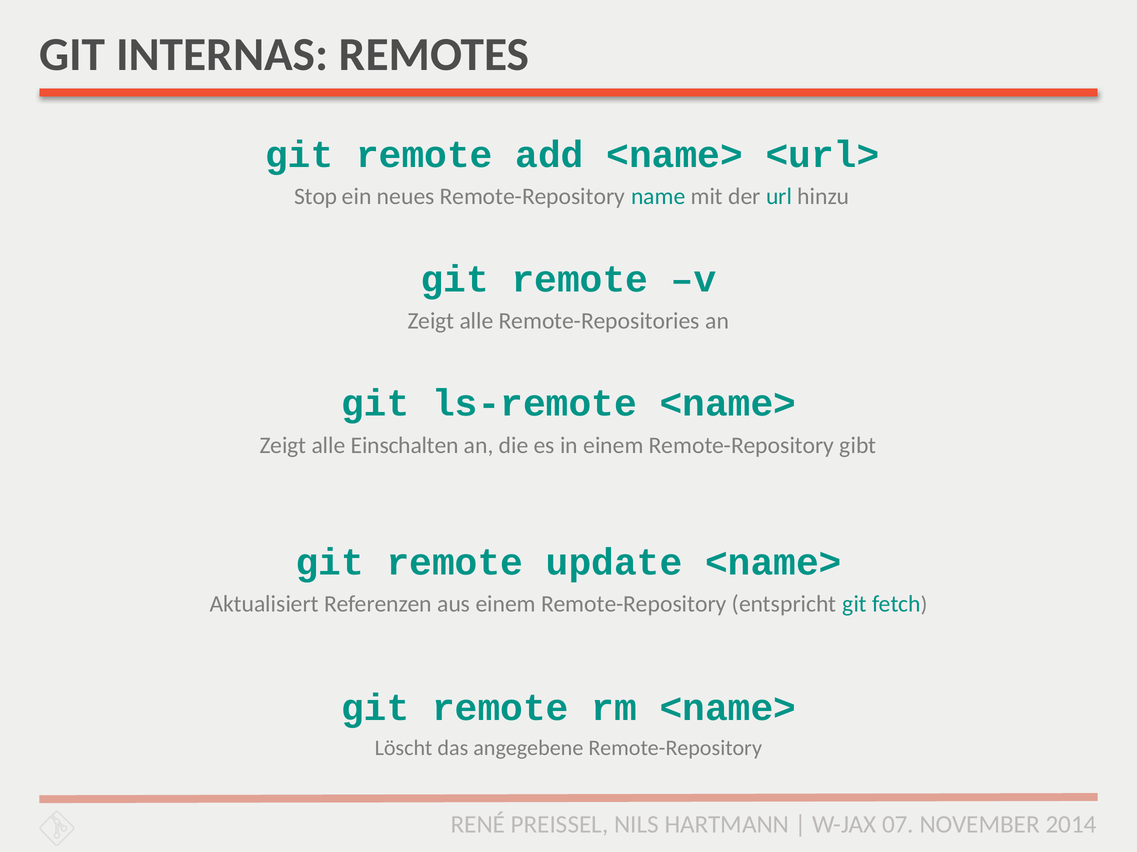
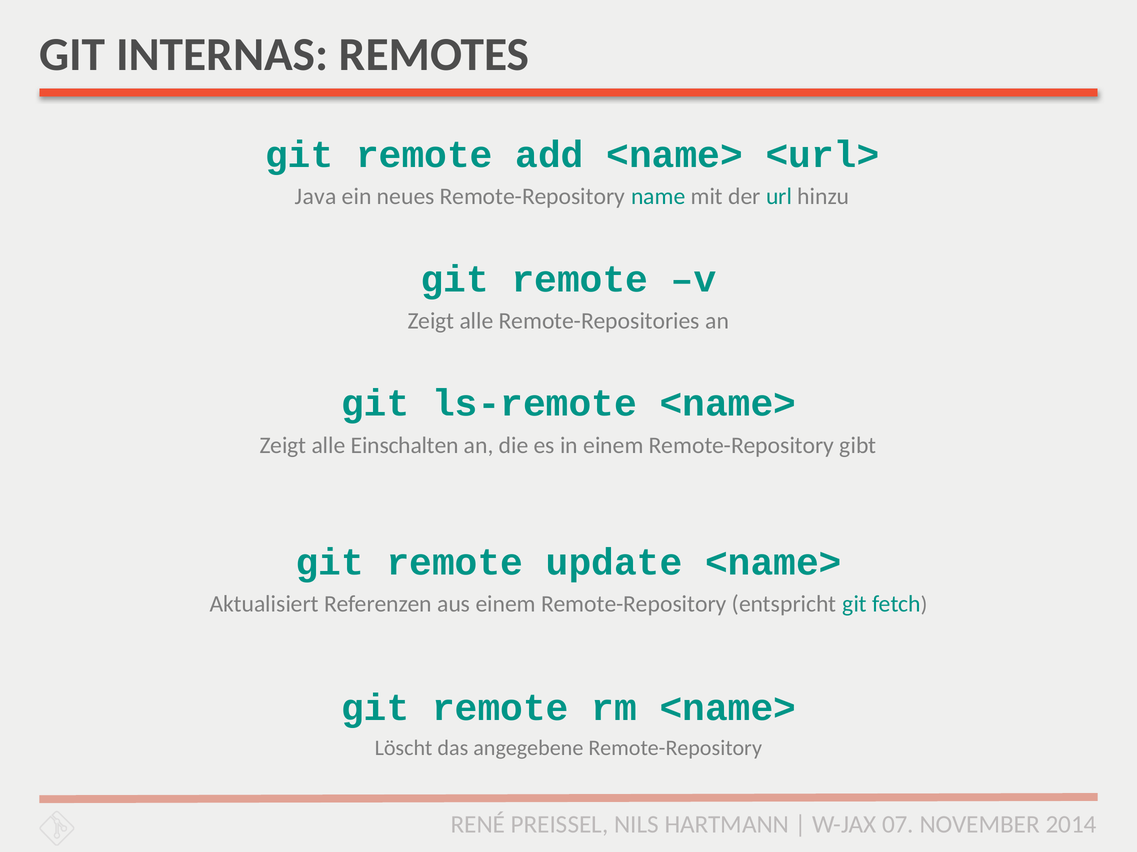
Stop: Stop -> Java (316, 197)
